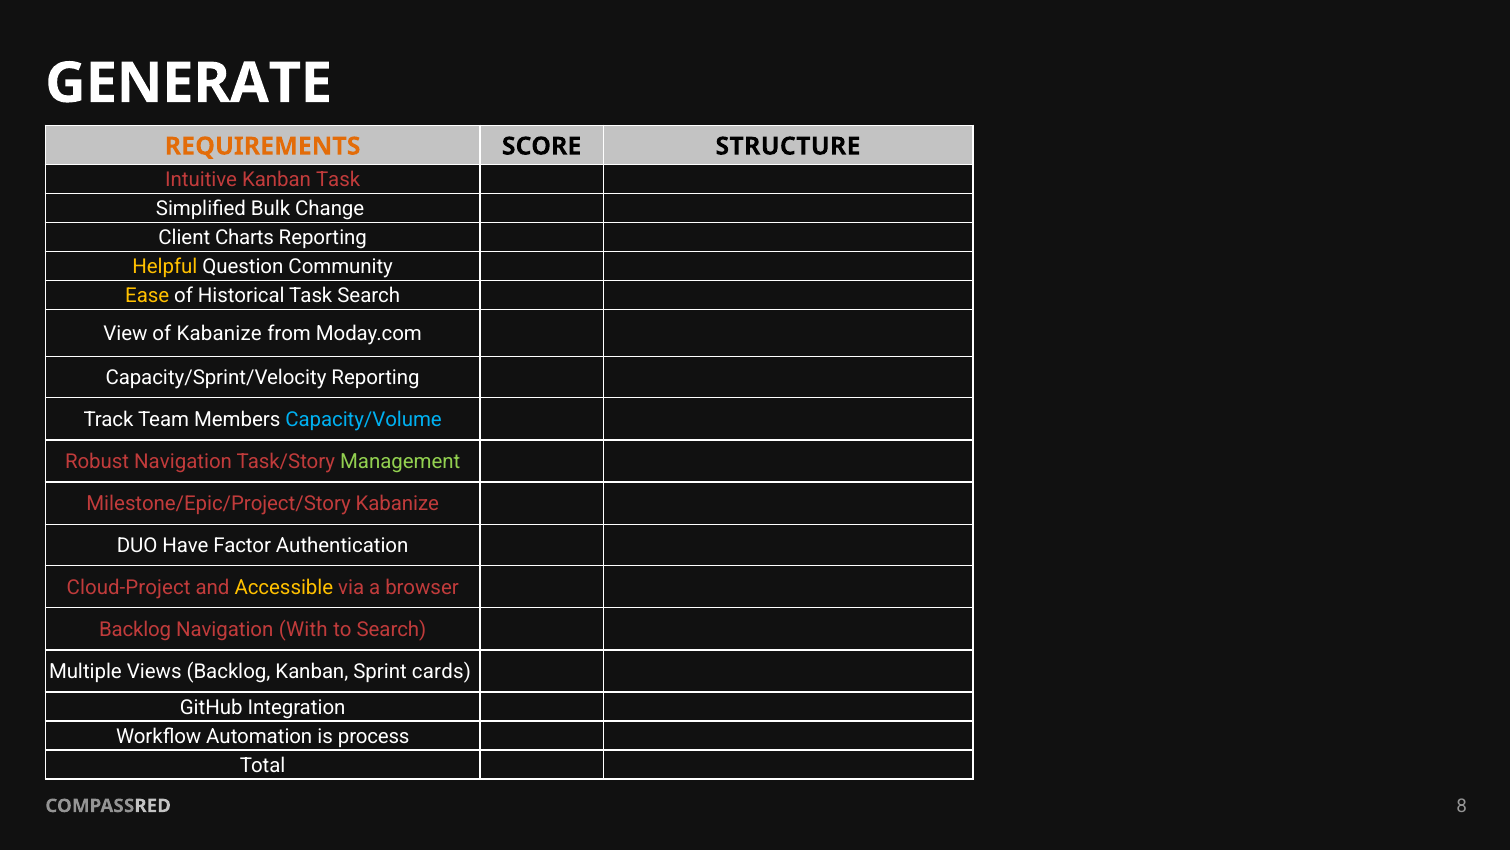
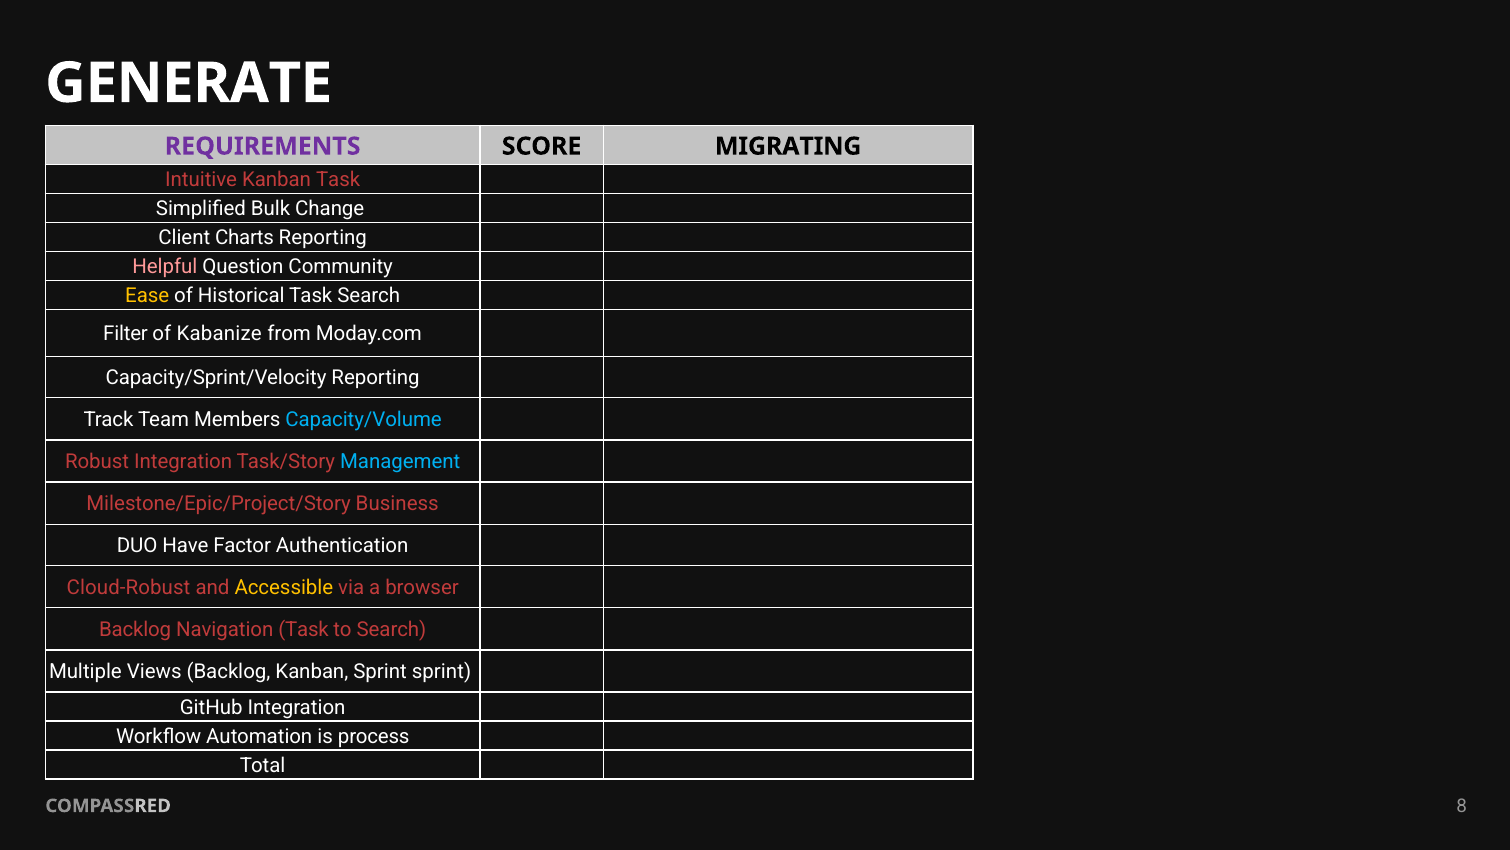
REQUIREMENTS colour: orange -> purple (263, 146)
STRUCTURE: STRUCTURE -> MIGRATING (788, 146)
Helpful colour: yellow -> pink (165, 267)
View: View -> Filter (126, 334)
Robust Navigation: Navigation -> Integration (183, 461)
Management colour: light green -> light blue (400, 461)
Milestone/Epic/Project/Story Kabanize: Kabanize -> Business (397, 504)
Cloud-Project: Cloud-Project -> Cloud-Robust (129, 587)
Navigation With: With -> Task (304, 629)
Sprint cards: cards -> sprint (442, 671)
